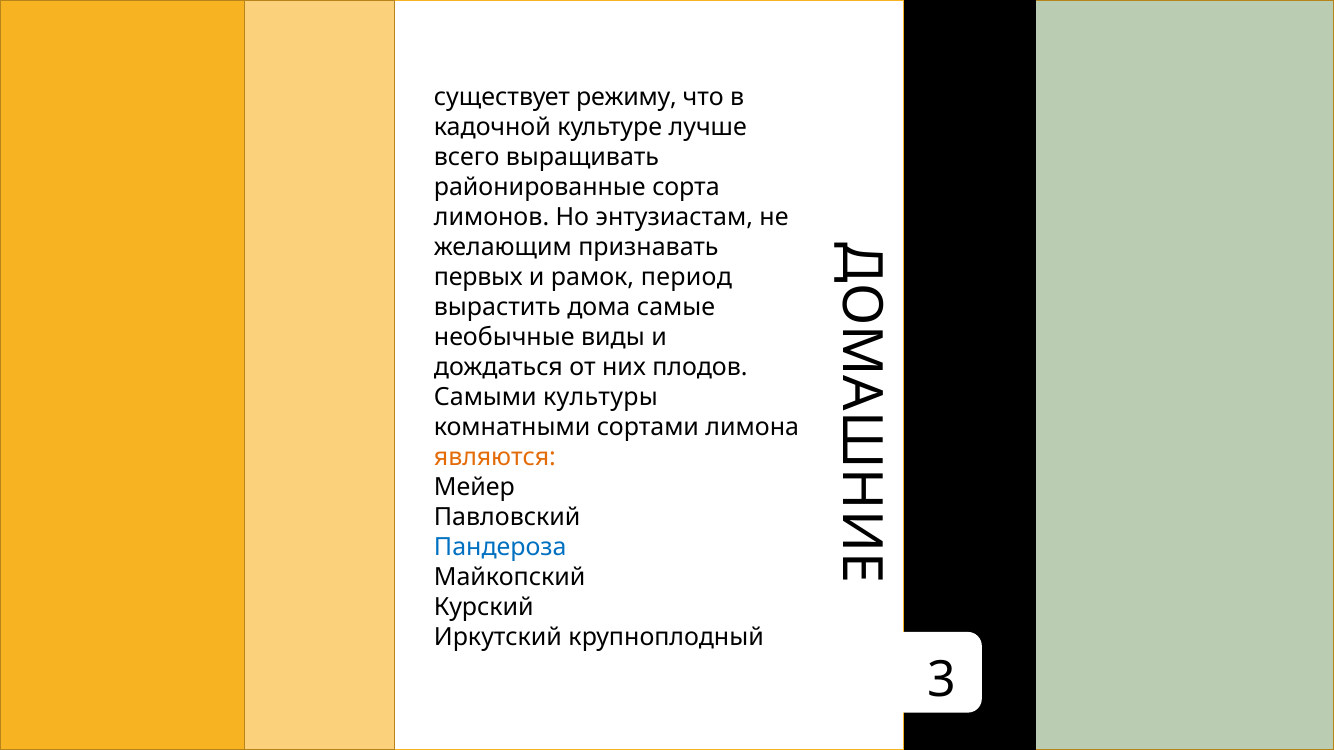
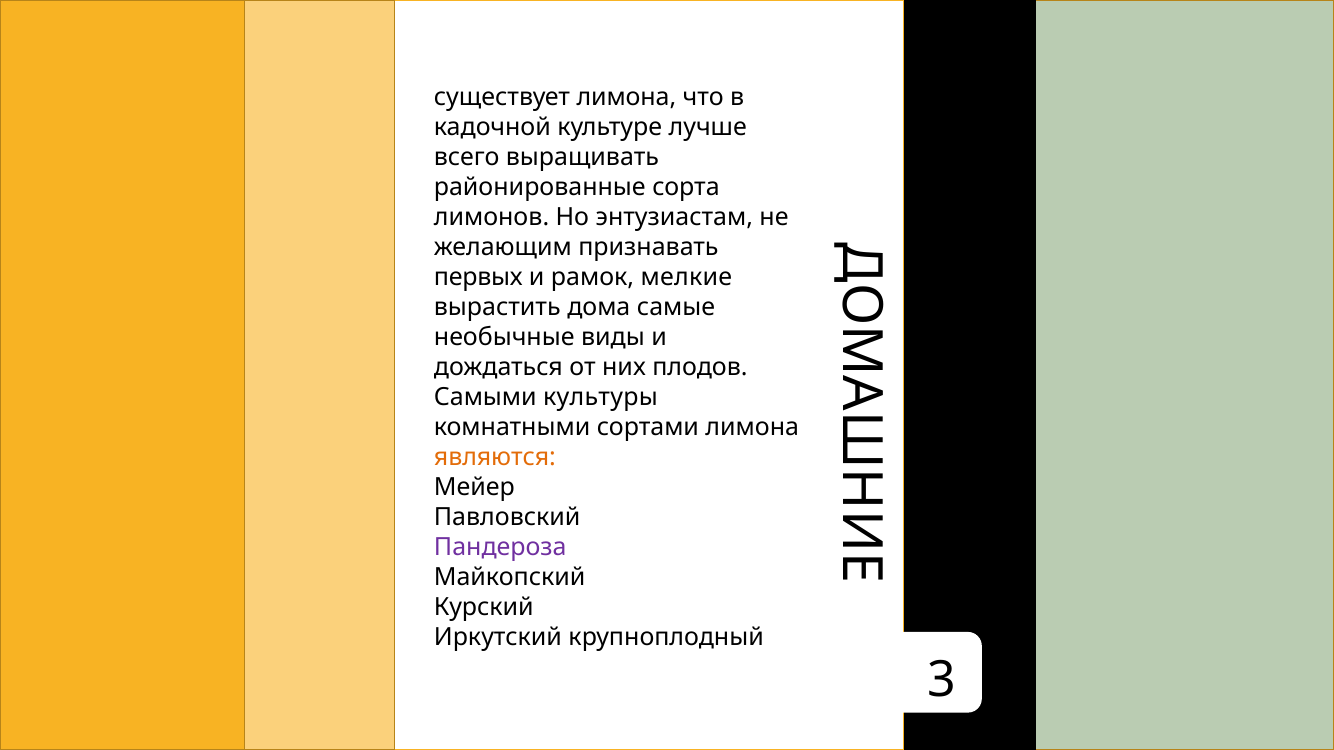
существует режиму: режиму -> лимона (626, 98)
период: период -> мелкие (686, 278)
Пандероза colour: blue -> purple (500, 548)
